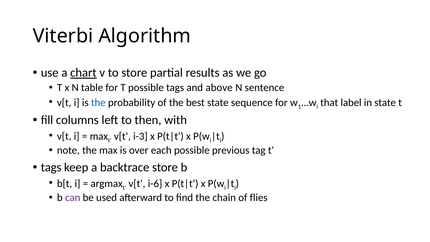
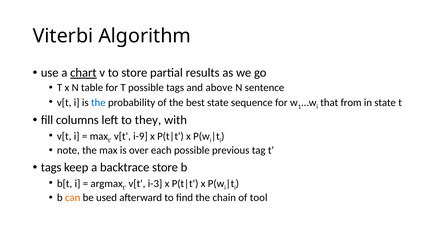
label: label -> from (351, 103)
then: then -> they (148, 120)
i-3: i-3 -> i-9 (140, 136)
i-6: i-6 -> i-3 (155, 183)
can colour: purple -> orange (73, 198)
flies: flies -> tool (259, 198)
